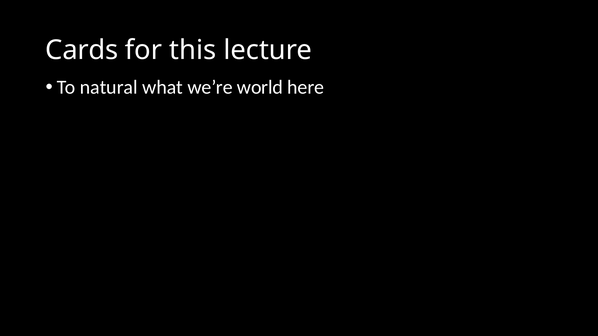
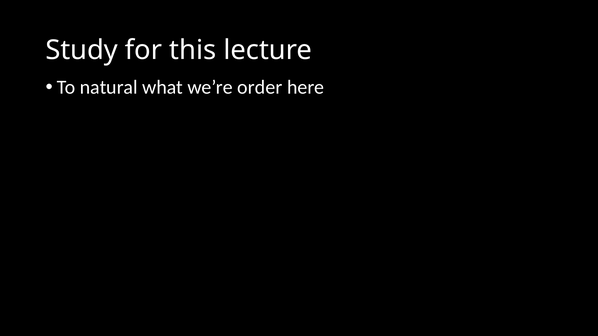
Cards: Cards -> Study (82, 50)
world: world -> order (260, 87)
